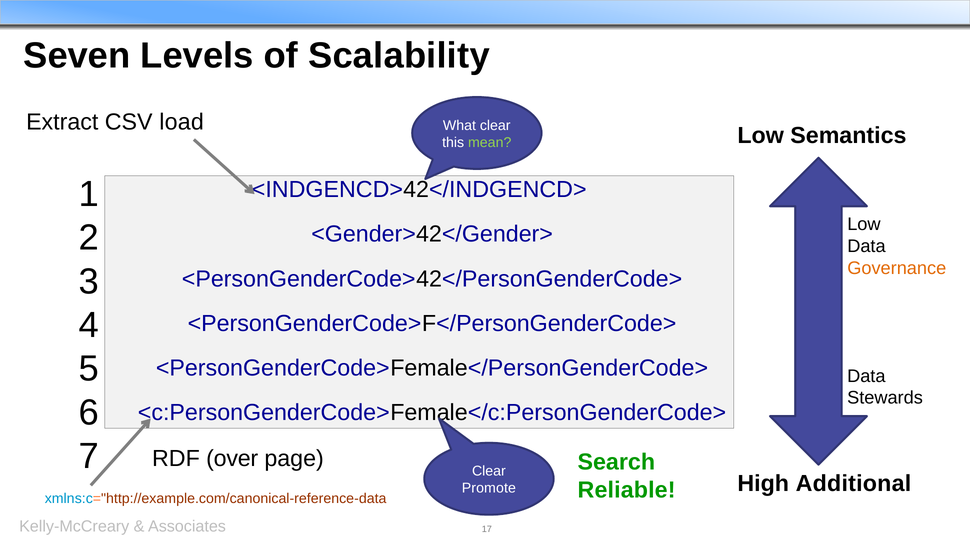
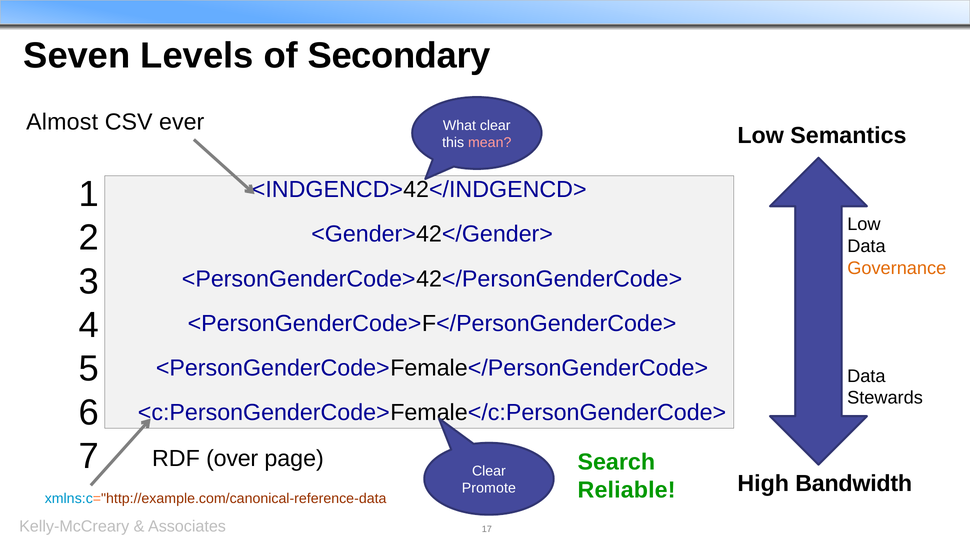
Scalability: Scalability -> Secondary (399, 56)
Extract: Extract -> Almost (62, 122)
load: load -> ever (182, 122)
mean colour: light green -> pink (490, 142)
Additional: Additional -> Bandwidth (854, 484)
